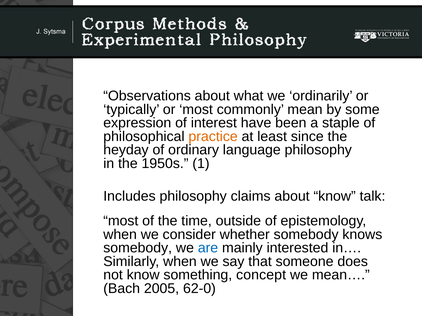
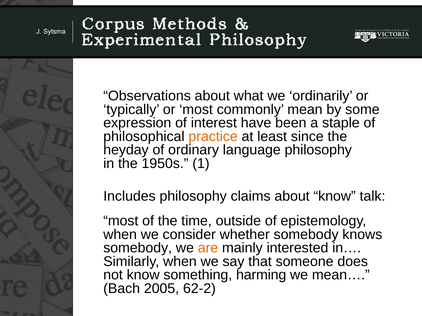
are colour: blue -> orange (208, 248)
concept: concept -> harming (261, 275)
62-0: 62-0 -> 62-2 (199, 289)
